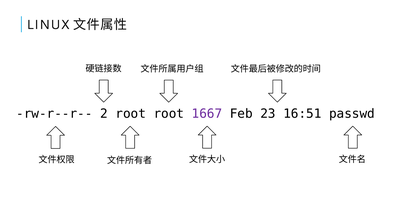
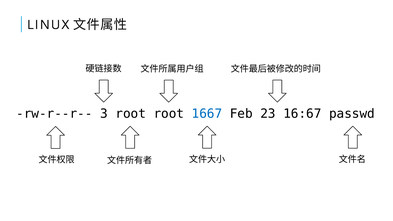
2: 2 -> 3 (104, 114)
1667 colour: purple -> blue (207, 114)
16:51: 16:51 -> 16:67 (302, 114)
